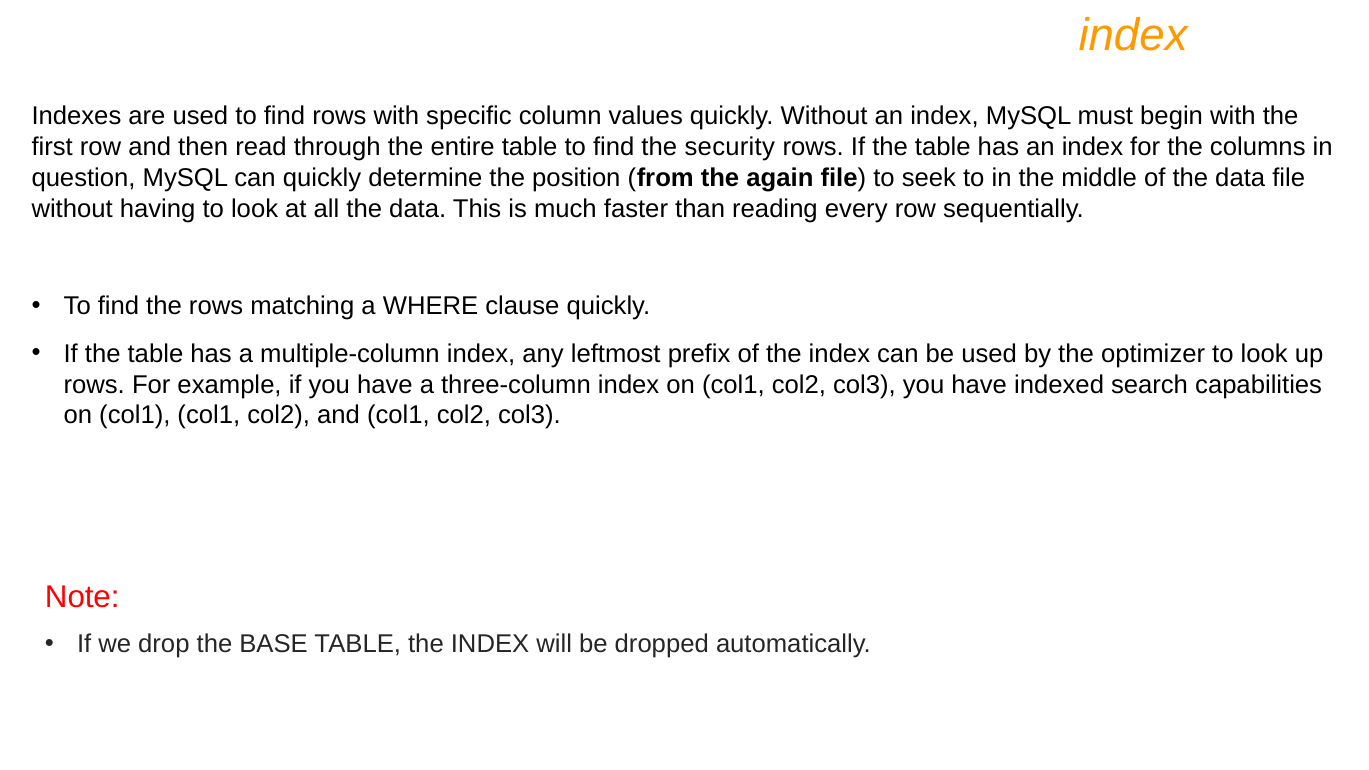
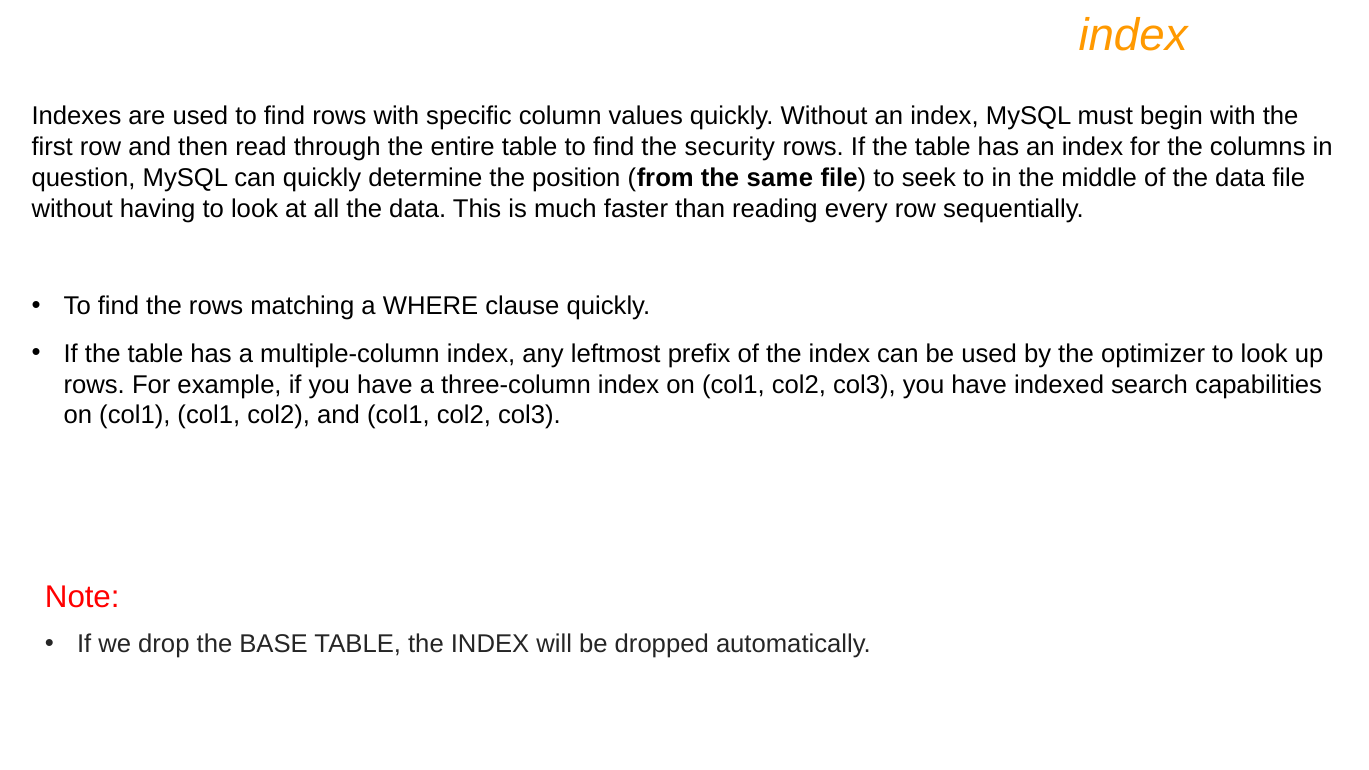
again: again -> same (780, 178)
